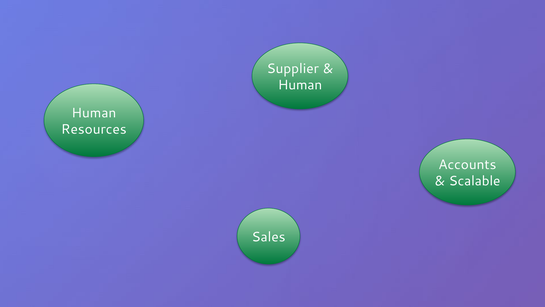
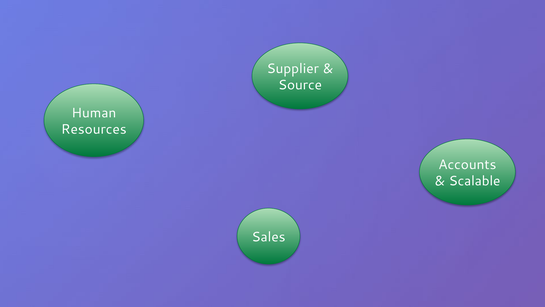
Human: Human -> Source (300, 85)
